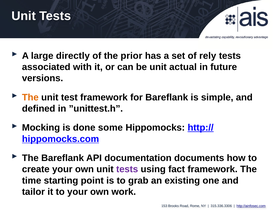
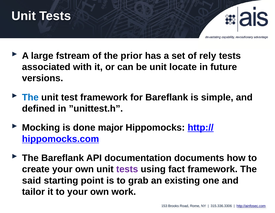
directly: directly -> fstream (73, 56)
actual: actual -> locate (183, 67)
The colour: orange -> blue (30, 97)
some: some -> major (111, 127)
time: time -> said (32, 180)
